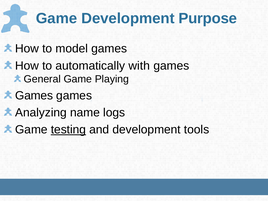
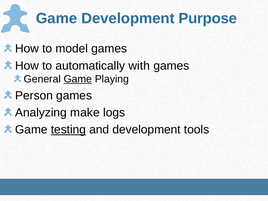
Game underline: none -> present (78, 79)
Games: Games -> Person (34, 95)
name: name -> make (85, 113)
